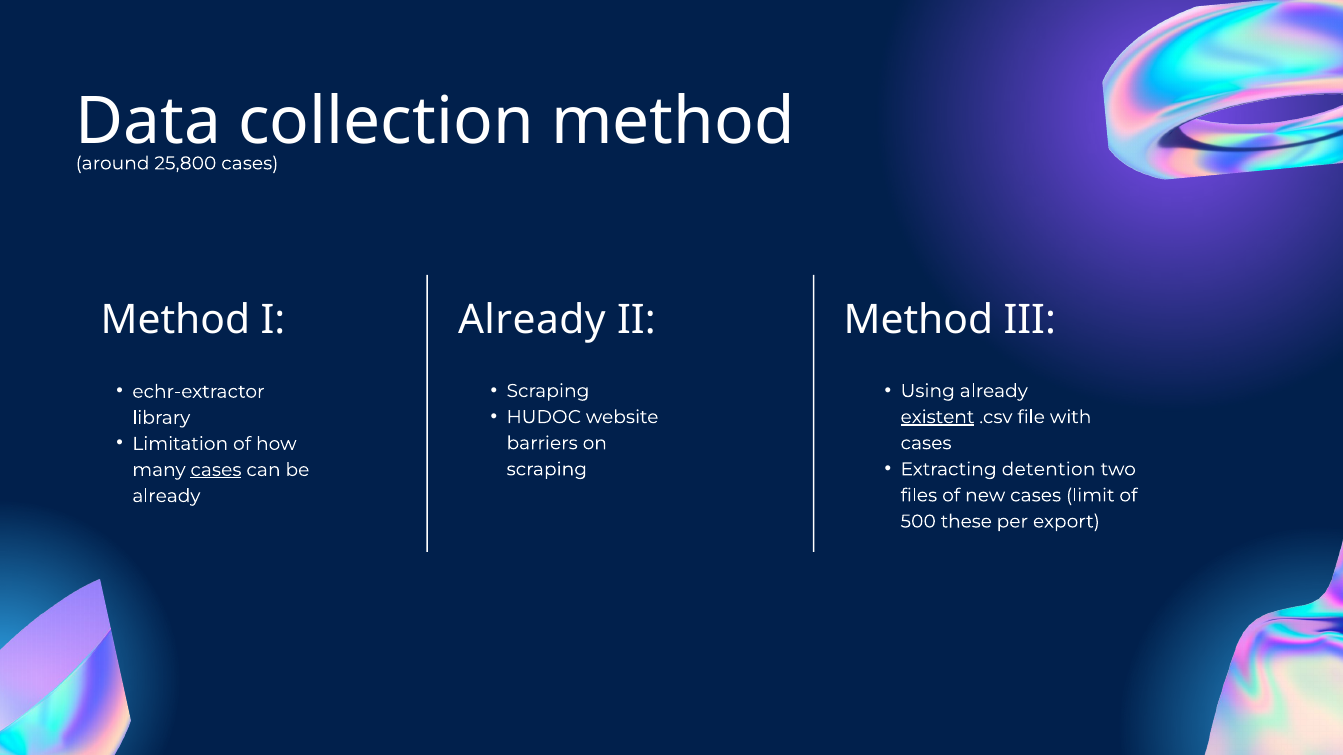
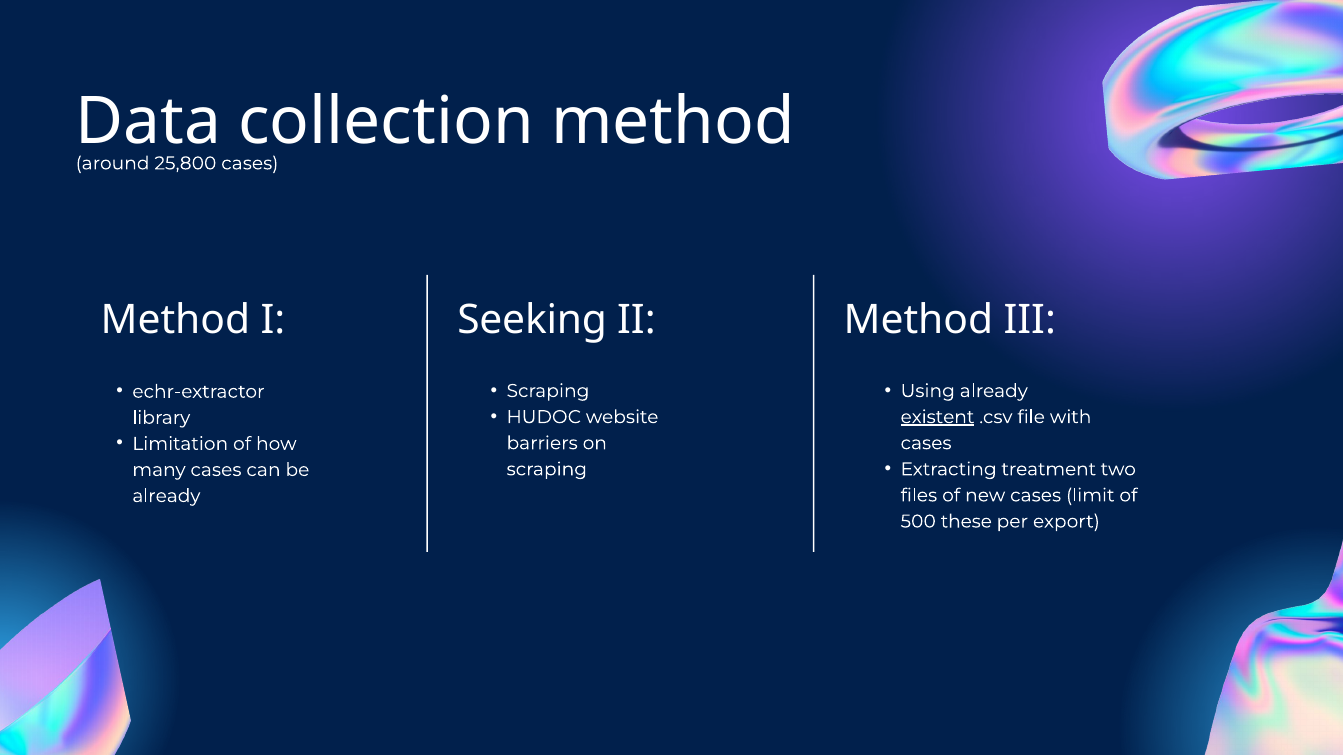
Already: Already -> Seeking (532, 320)
detention: detention -> treatment (1049, 469)
cases underline: present -> none (216, 470)
